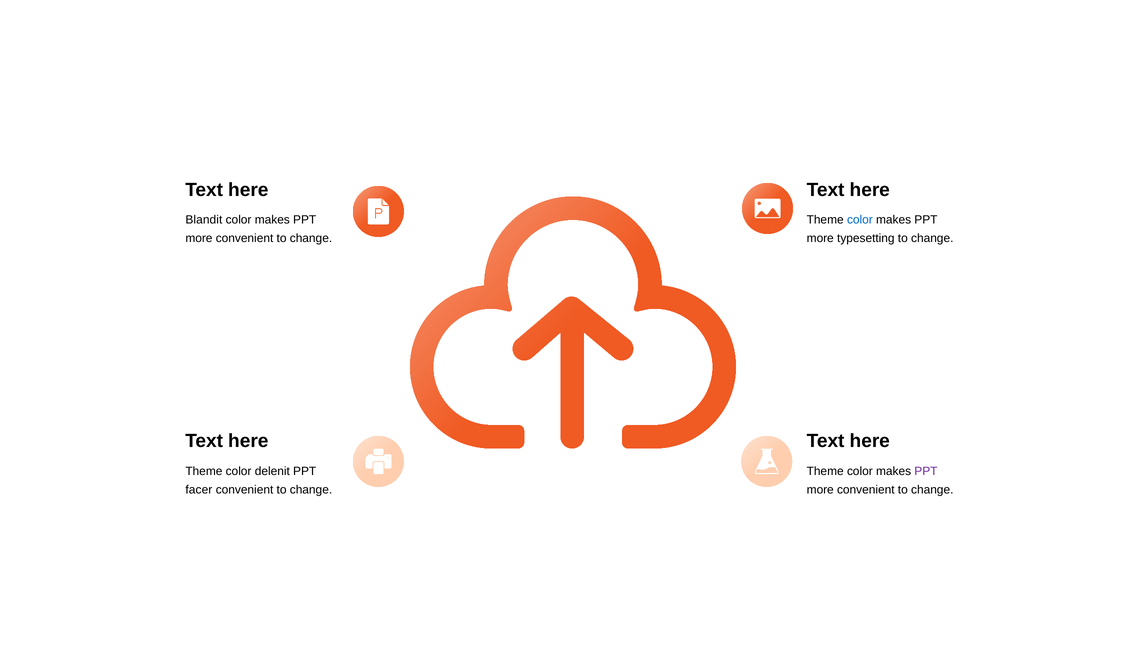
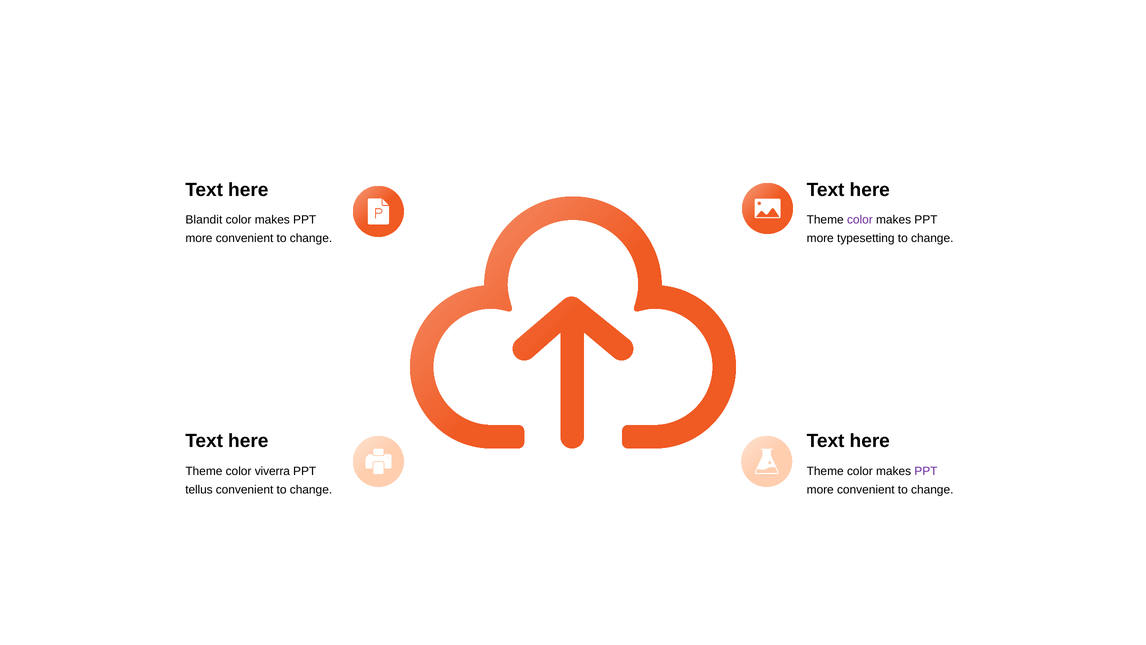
color colour: blue -> purple (860, 220)
delenit: delenit -> viverra (272, 471)
facer: facer -> tellus (199, 490)
